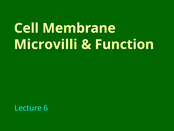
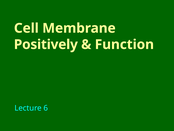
Microvilli: Microvilli -> Positively (46, 44)
